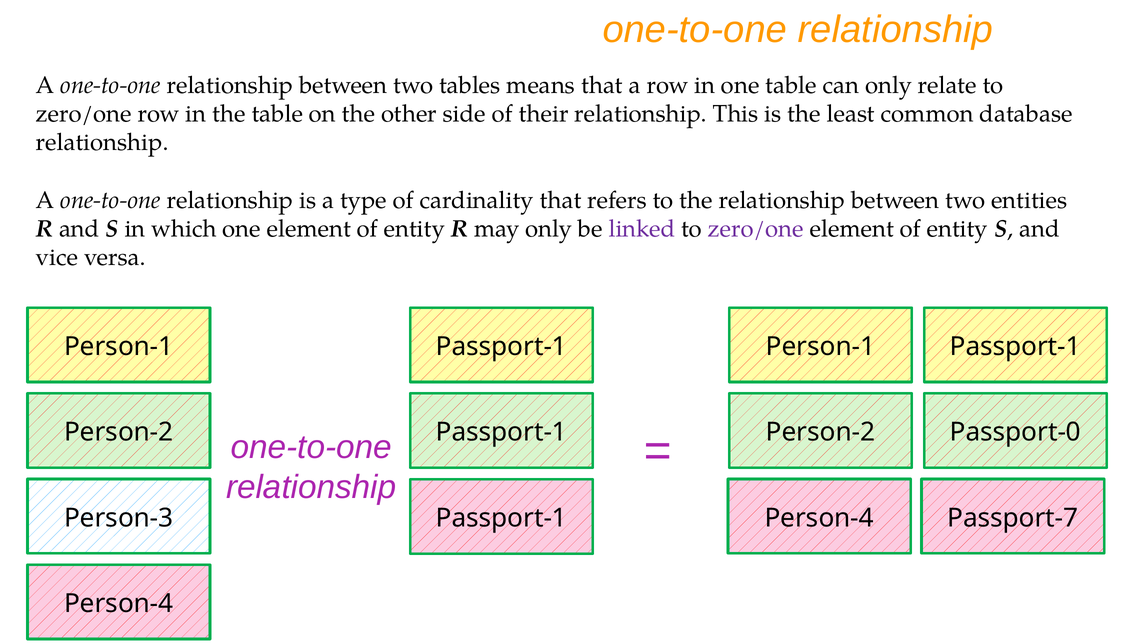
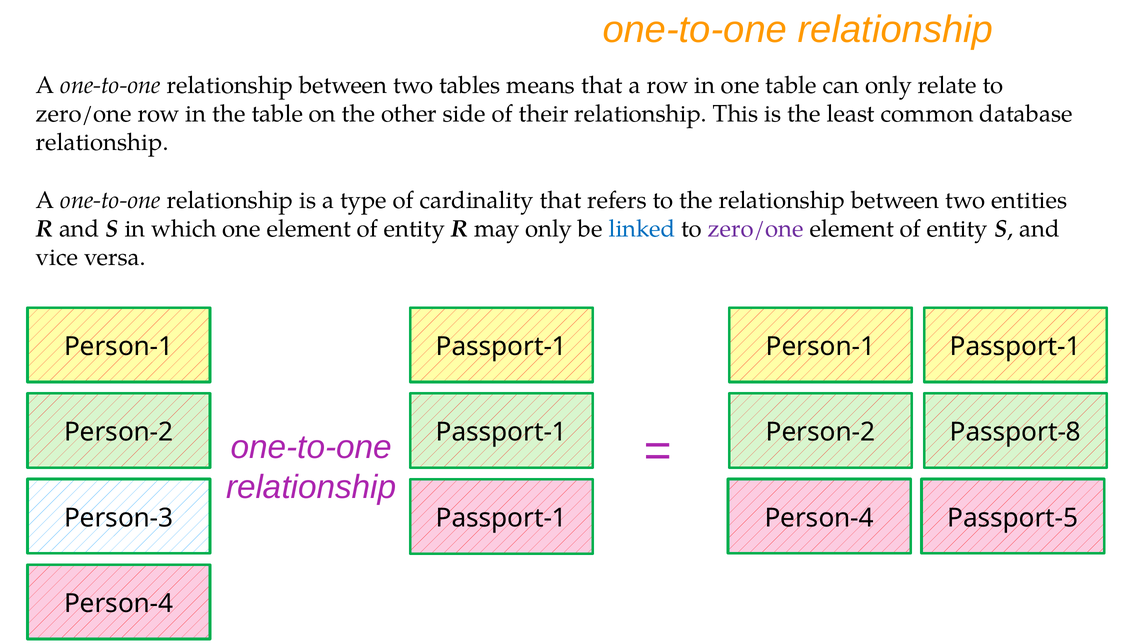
linked colour: purple -> blue (642, 229)
Passport-0: Passport-0 -> Passport-8 (1015, 432)
Passport-7: Passport-7 -> Passport-5 (1013, 518)
